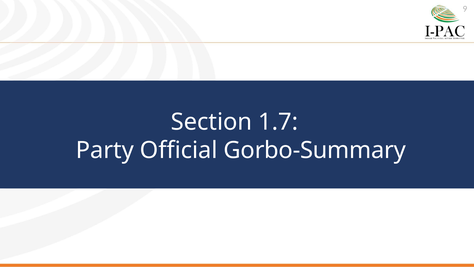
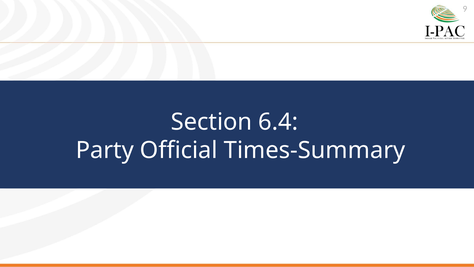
1.7: 1.7 -> 6.4 (278, 122)
Gorbo-Summary: Gorbo-Summary -> Times-Summary (315, 150)
